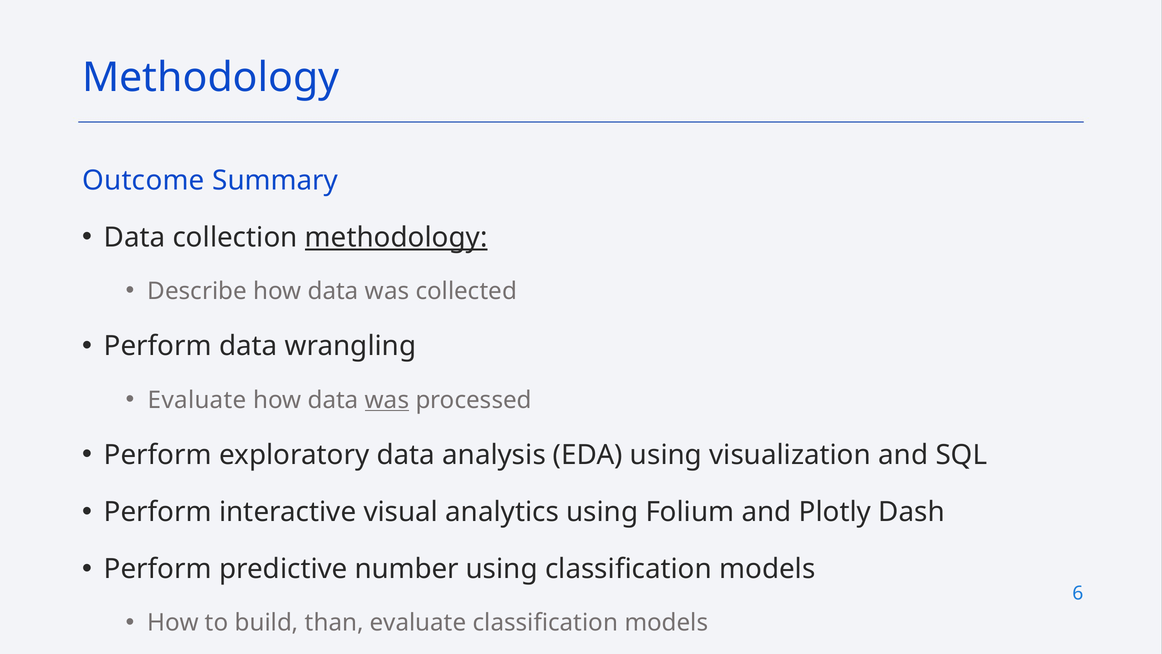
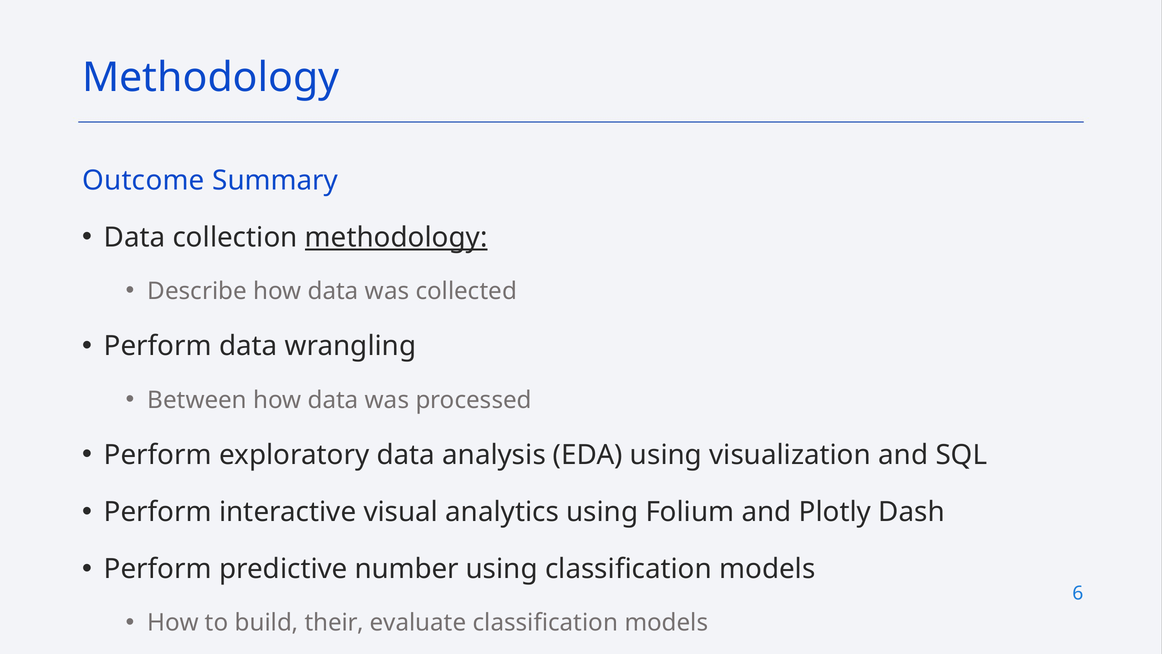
Evaluate: Evaluate -> Between (197, 400)
was underline: present -> none (387, 400)
than: than -> their (334, 623)
